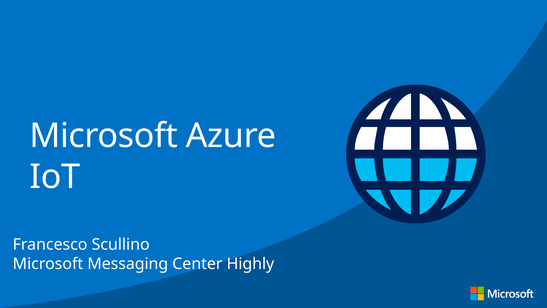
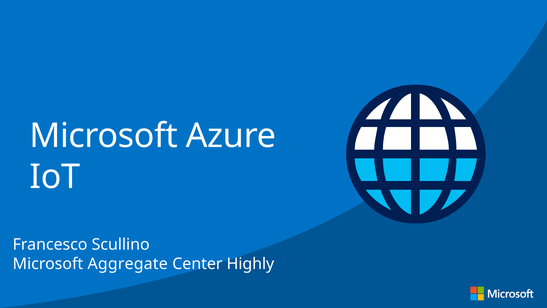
Messaging: Messaging -> Aggregate (128, 264)
